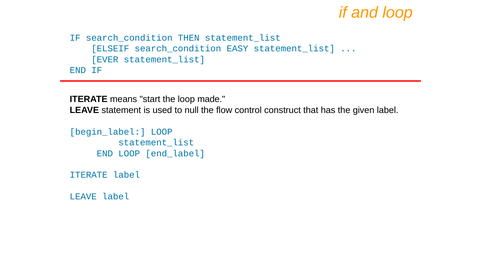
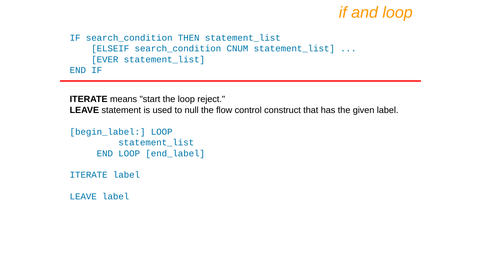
EASY: EASY -> CNUM (237, 49)
made: made -> reject (211, 100)
